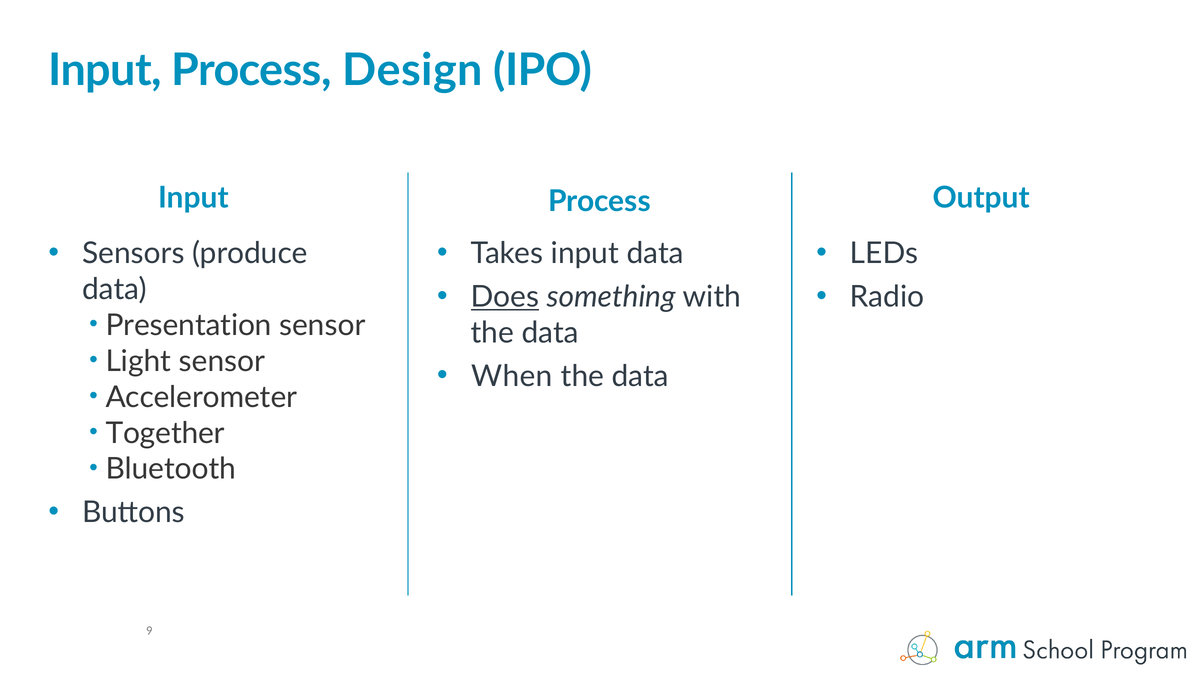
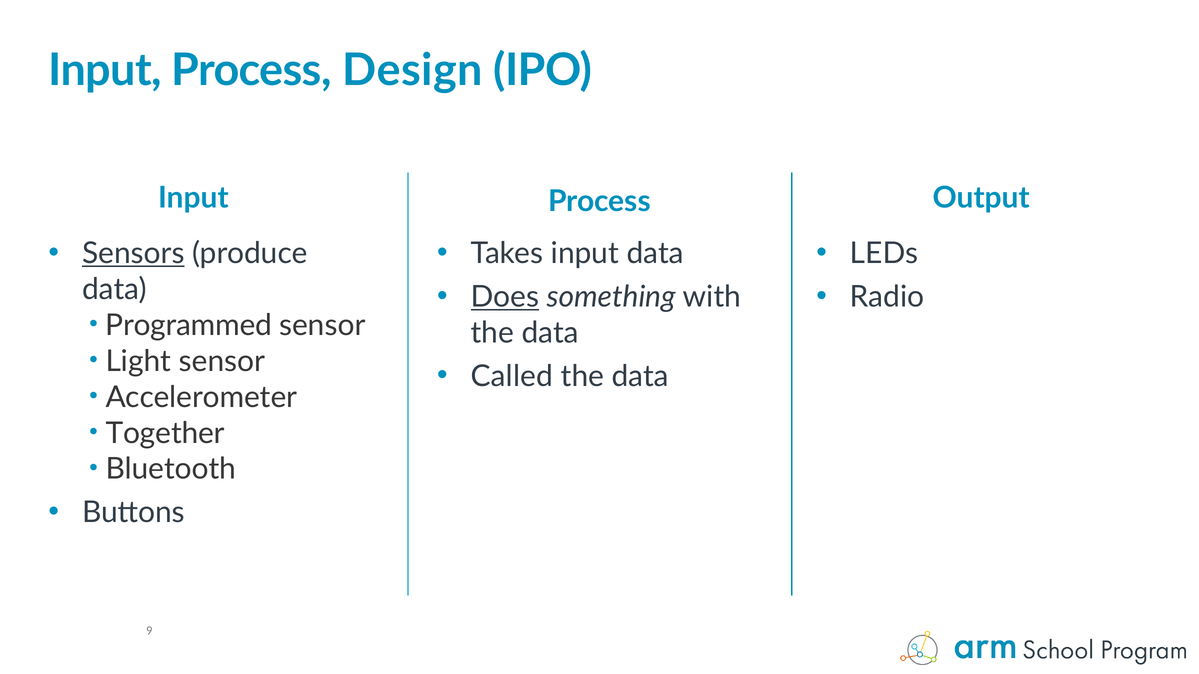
Sensors underline: none -> present (133, 254)
Presentation: Presentation -> Programmed (189, 325)
When: When -> Called (512, 376)
